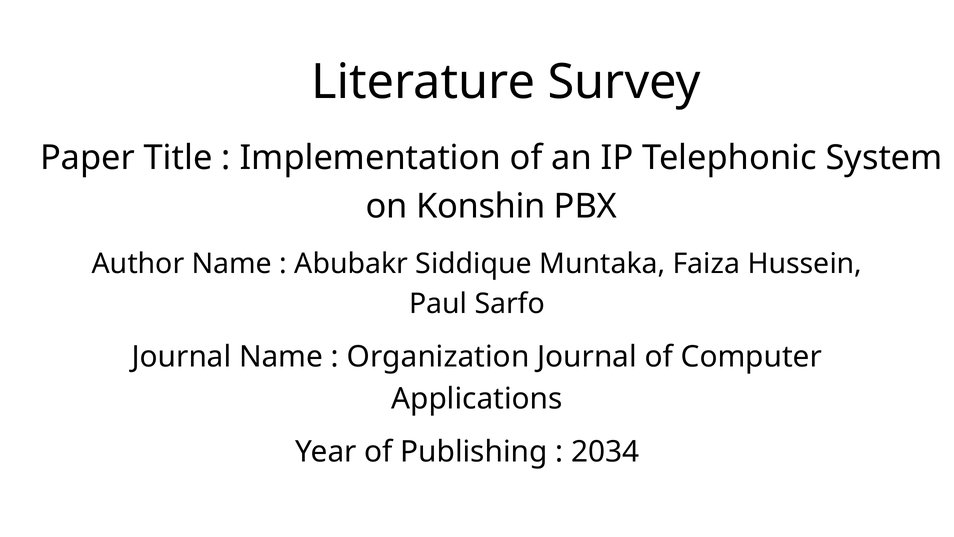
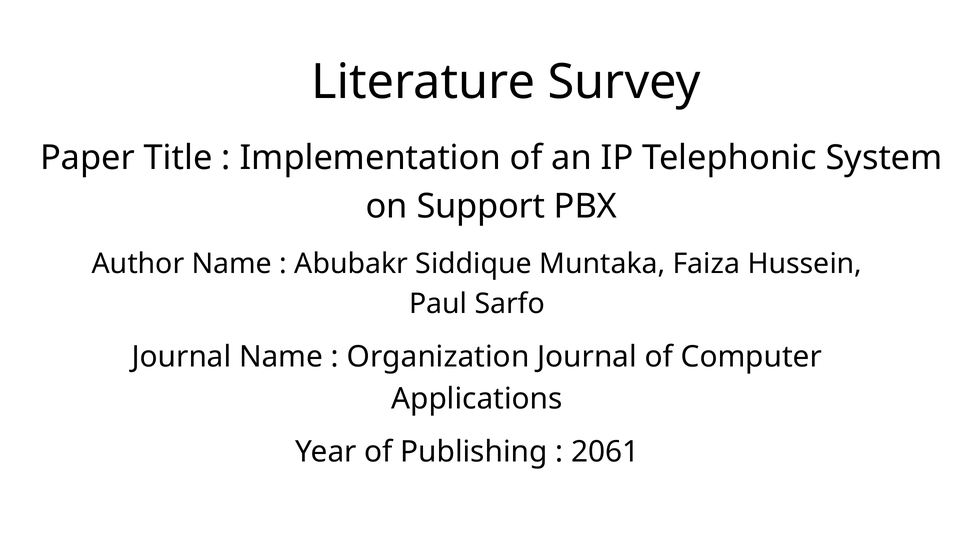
Konshin: Konshin -> Support (481, 206)
2034: 2034 -> 2061 (605, 451)
